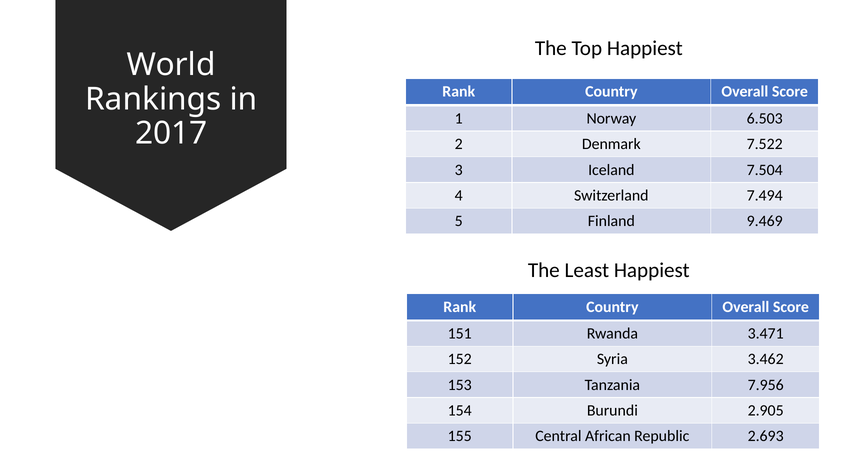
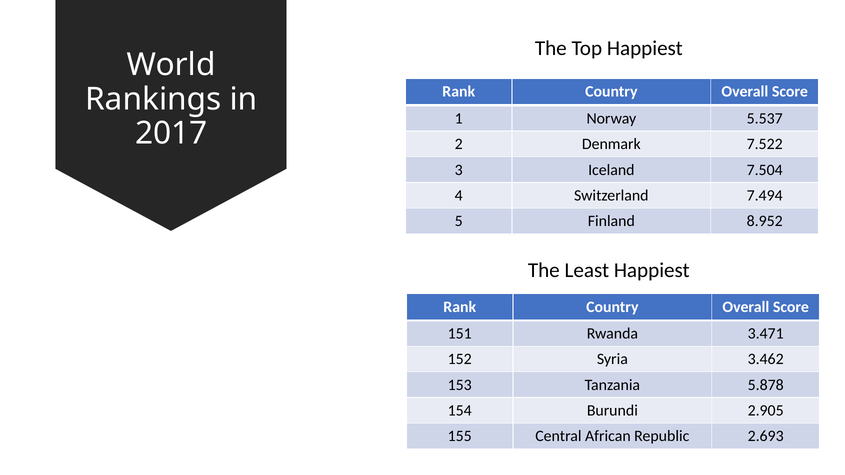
6.503: 6.503 -> 5.537 (765, 119)
9.469: 9.469 -> 8.952 (765, 221)
7.956: 7.956 -> 5.878 (766, 385)
